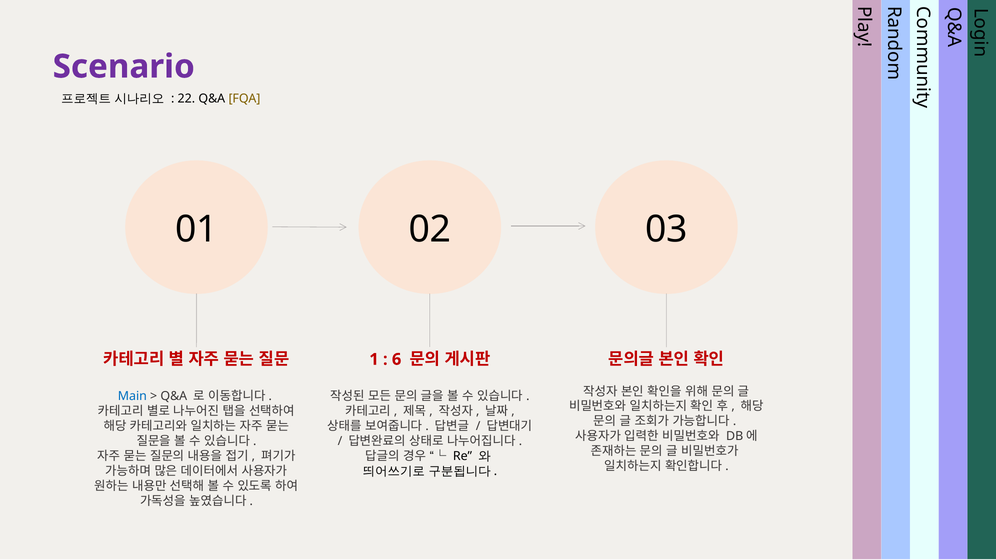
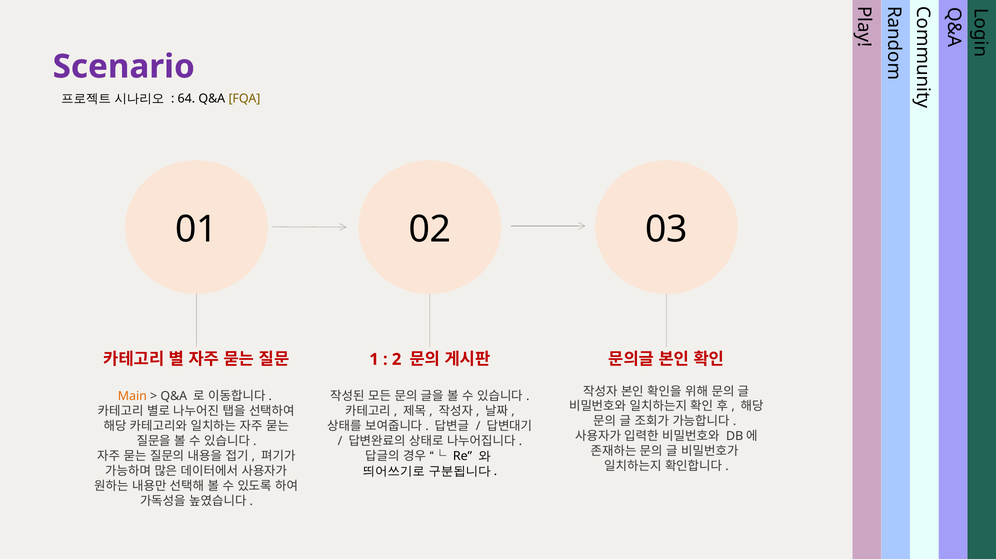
22: 22 -> 64 (186, 99)
6: 6 -> 2 (397, 360)
Main colour: blue -> orange (132, 397)
